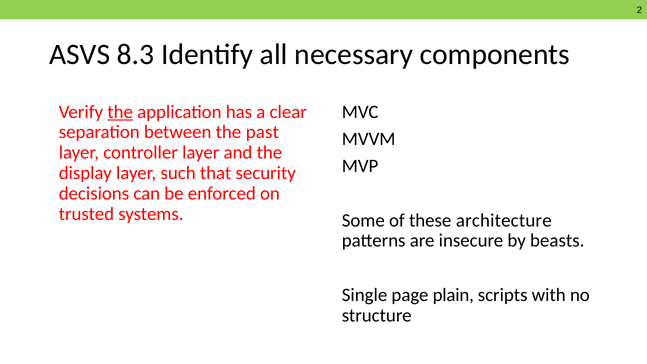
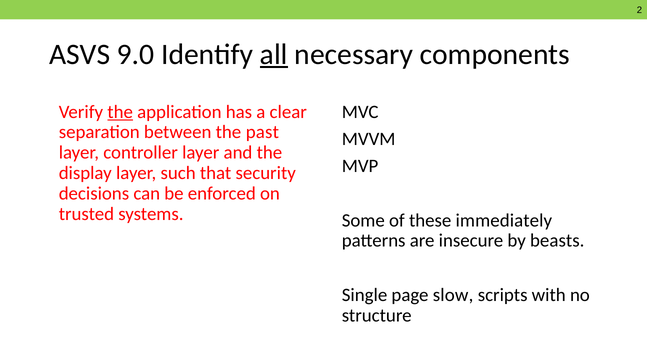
8.3: 8.3 -> 9.0 (136, 54)
all underline: none -> present (274, 54)
architecture: architecture -> immediately (504, 220)
plain: plain -> slow (453, 295)
